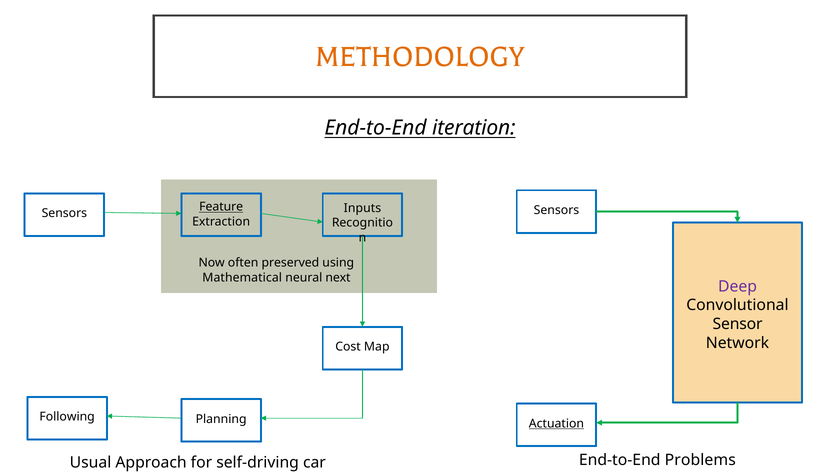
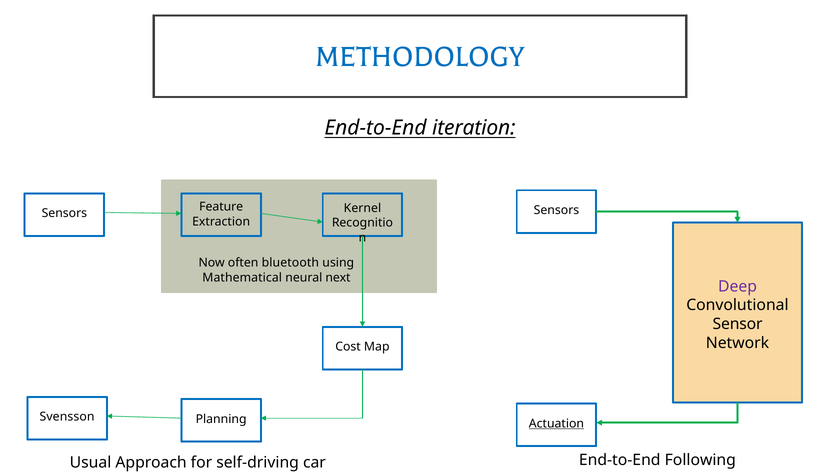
METHODOLOGY colour: orange -> blue (420, 56)
Feature underline: present -> none (221, 207)
Inputs: Inputs -> Kernel (362, 208)
preserved: preserved -> bluetooth (290, 263)
Following: Following -> Svensson (67, 417)
Problems: Problems -> Following (700, 461)
